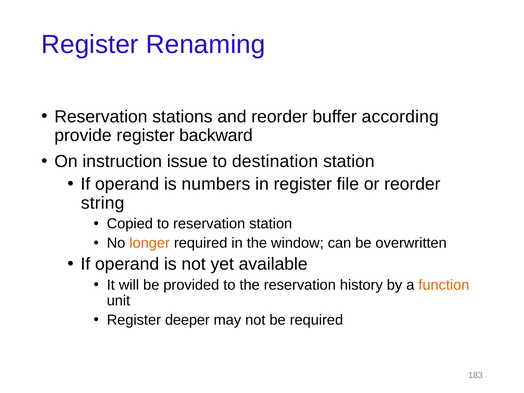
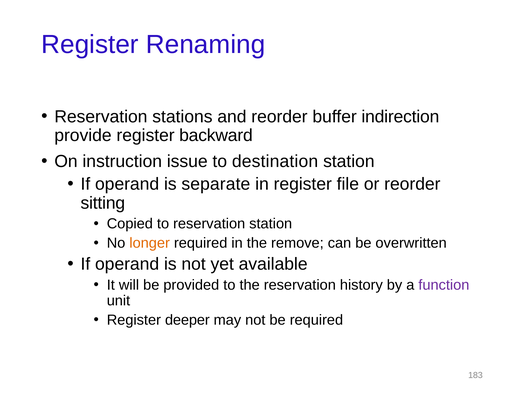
according: according -> indirection (400, 117)
numbers: numbers -> separate (216, 184)
string: string -> sitting (103, 203)
window: window -> remove (297, 243)
function colour: orange -> purple (444, 285)
